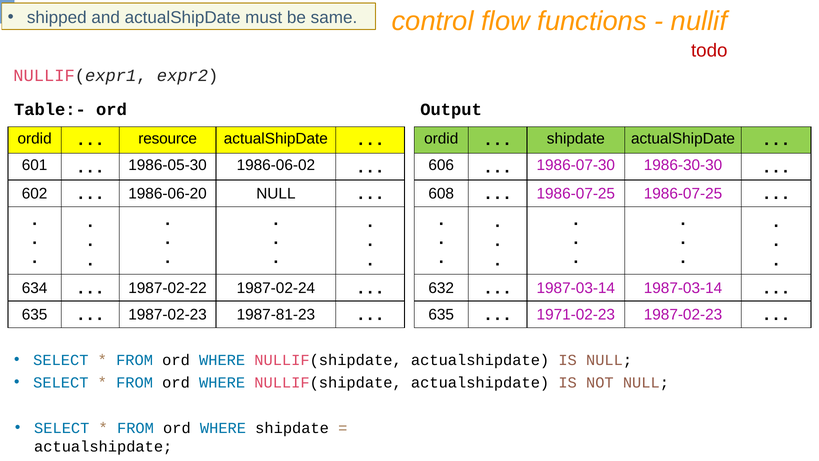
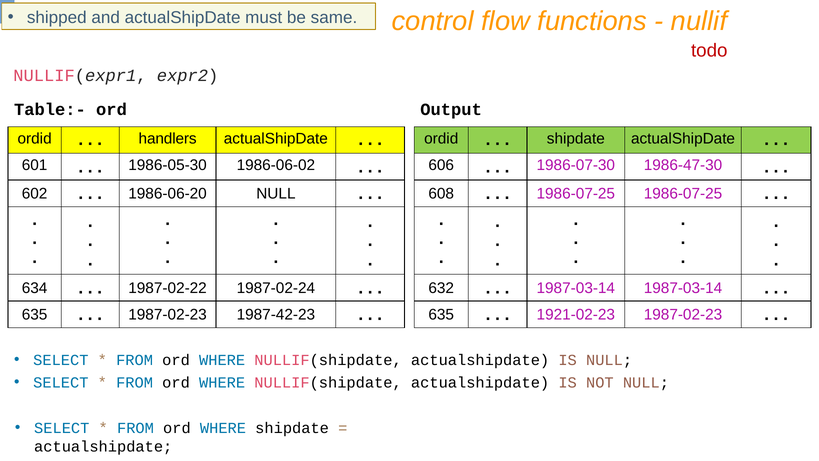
resource: resource -> handlers (168, 139)
1986-30-30: 1986-30-30 -> 1986-47-30 (683, 165)
1987-81-23: 1987-81-23 -> 1987-42-23 (276, 314)
1971-02-23: 1971-02-23 -> 1921-02-23 (576, 314)
